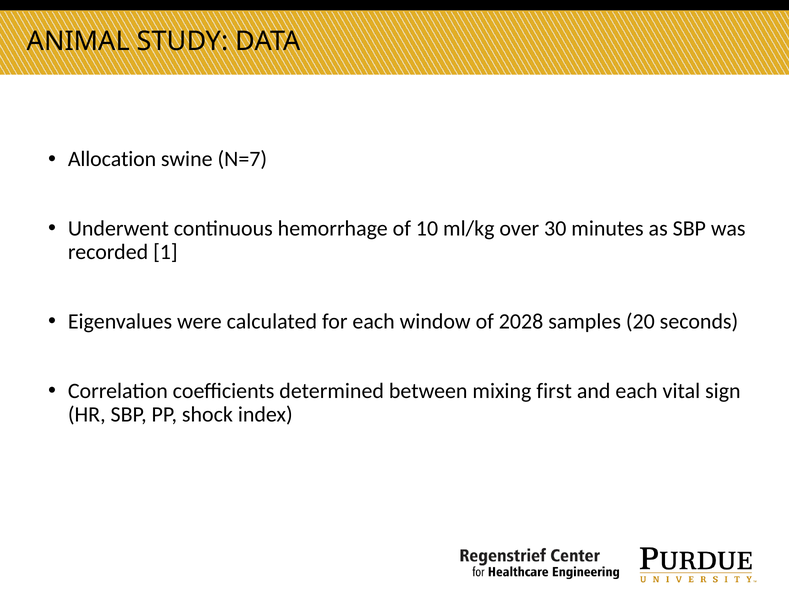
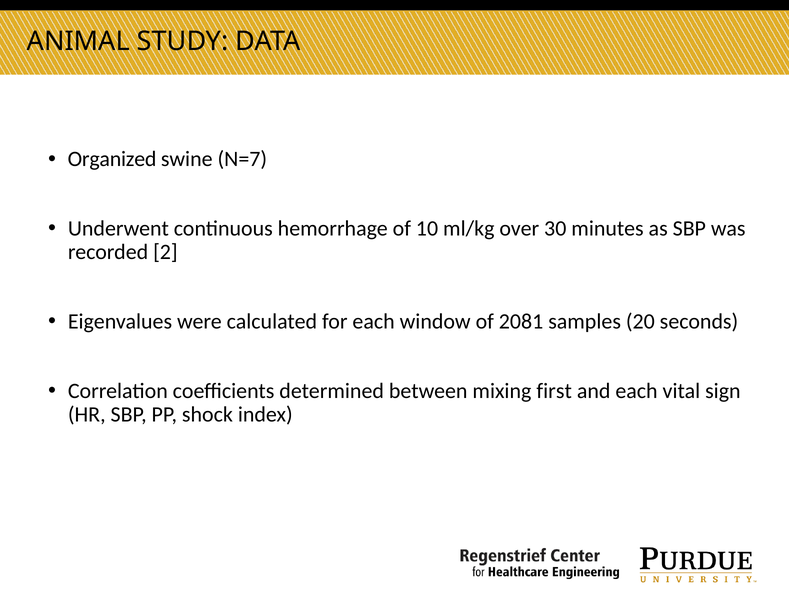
Allocation: Allocation -> Organized (112, 159)
1: 1 -> 2 (165, 252)
2028: 2028 -> 2081 (521, 321)
